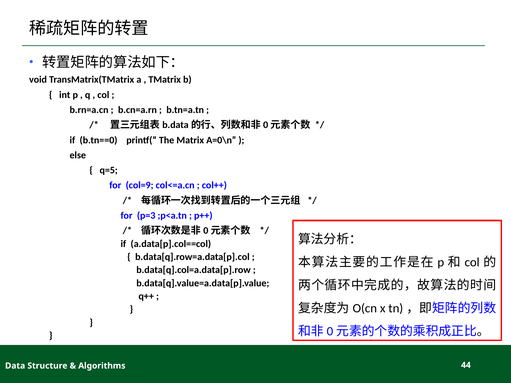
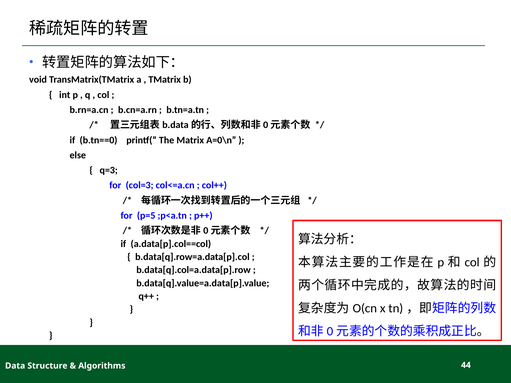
q=5: q=5 -> q=3 (109, 170)
col=9: col=9 -> col=3 (140, 186)
p=3: p=3 -> p=5 (146, 216)
